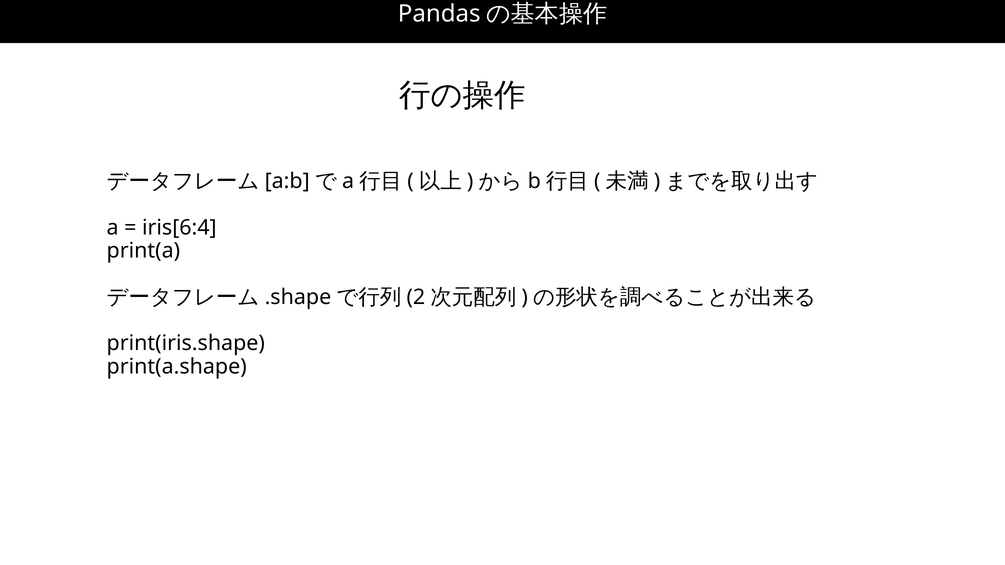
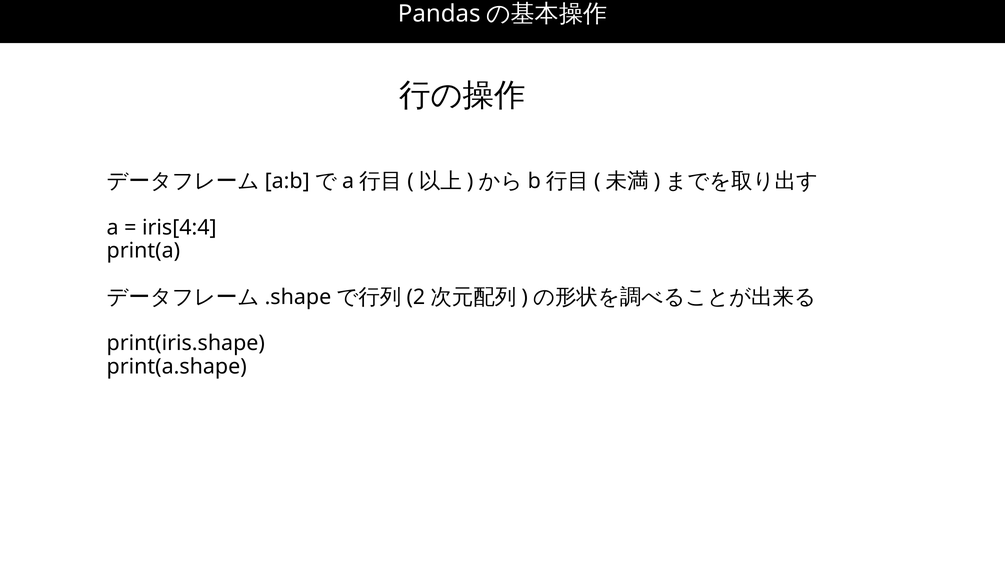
iris[6:4: iris[6:4 -> iris[4:4 (179, 228)
